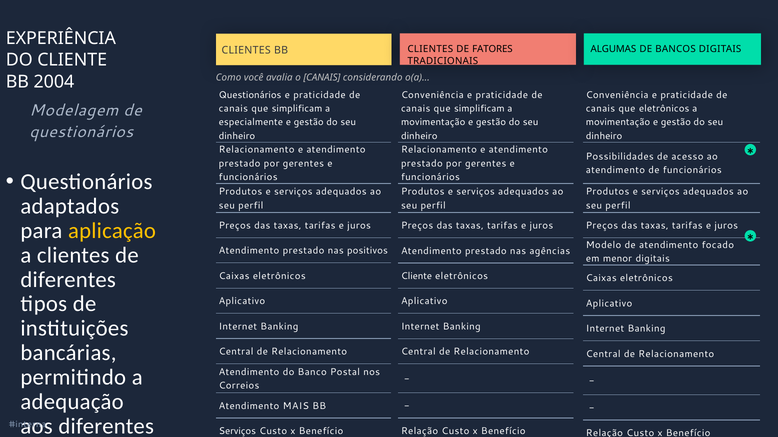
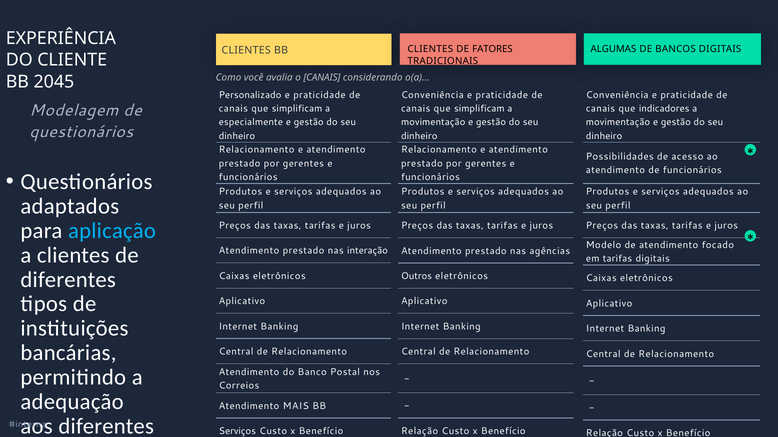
2004: 2004 -> 2045 (54, 82)
Questionários: Questionários -> Personalizado (250, 95)
que eletrônicos: eletrônicos -> indicadores (664, 109)
aplicação colour: yellow -> light blue (112, 231)
positivos: positivos -> interação (368, 251)
em menor: menor -> tarifas (617, 259)
Cliente: Cliente -> Outros (416, 276)
